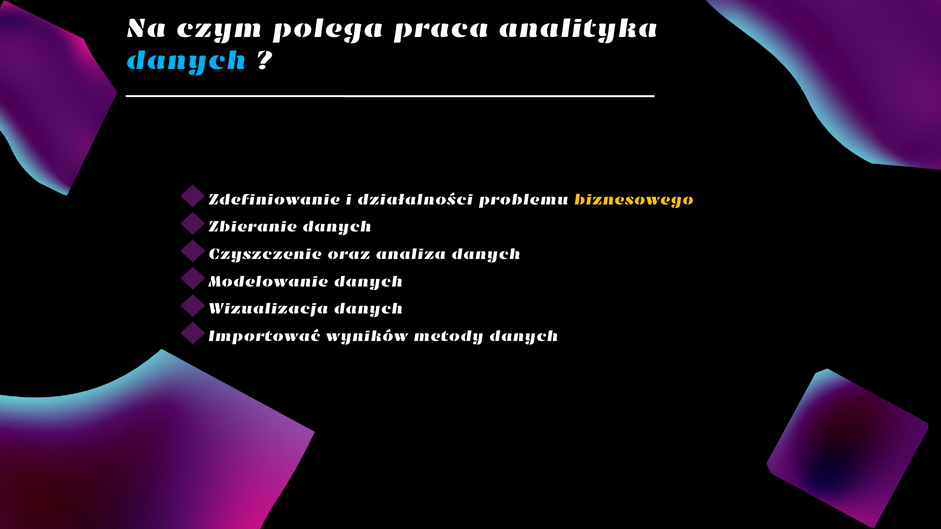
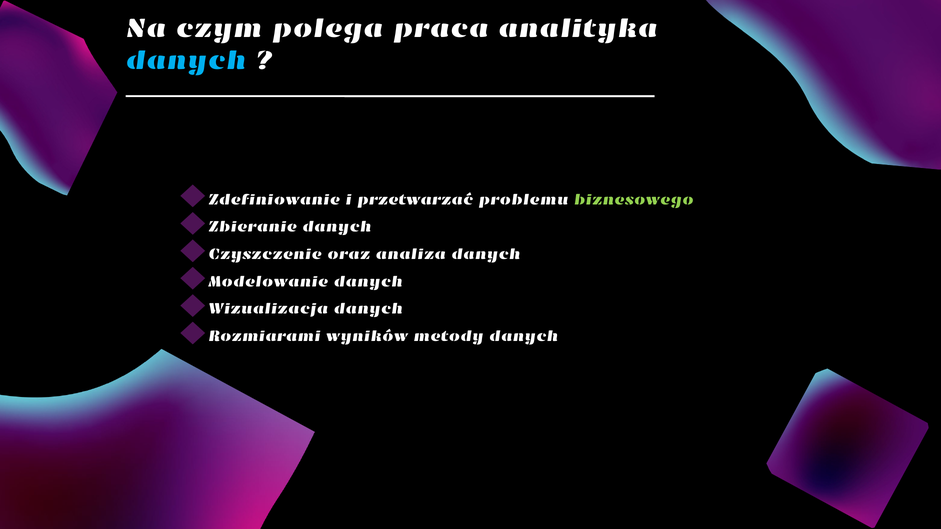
działalności: działalności -> przetwarzać (415, 199)
biznesowego colour: yellow -> light green (634, 199)
Importować: Importować -> Rozmiarami (265, 336)
